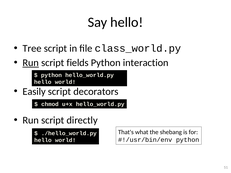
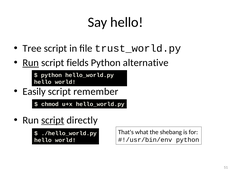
class_world.py: class_world.py -> trust_world.py (138, 48)
interaction: interaction -> alternative (146, 63)
decorators: decorators -> remember (96, 92)
script underline: none -> present (53, 120)
